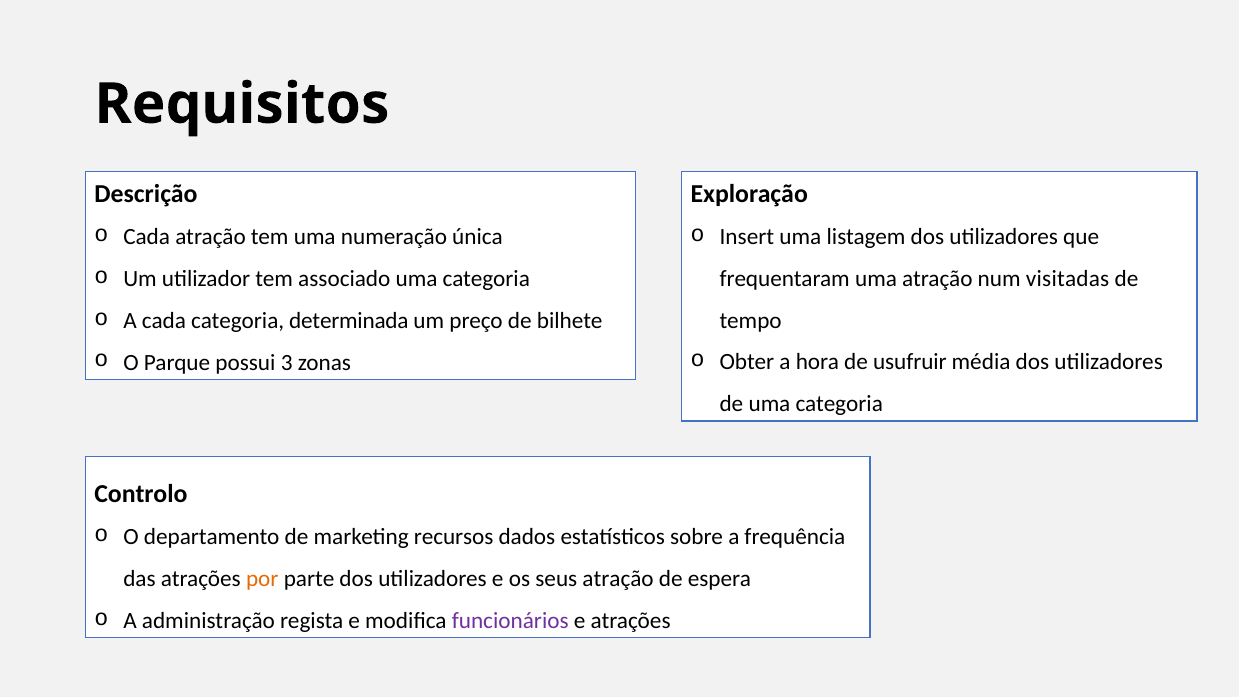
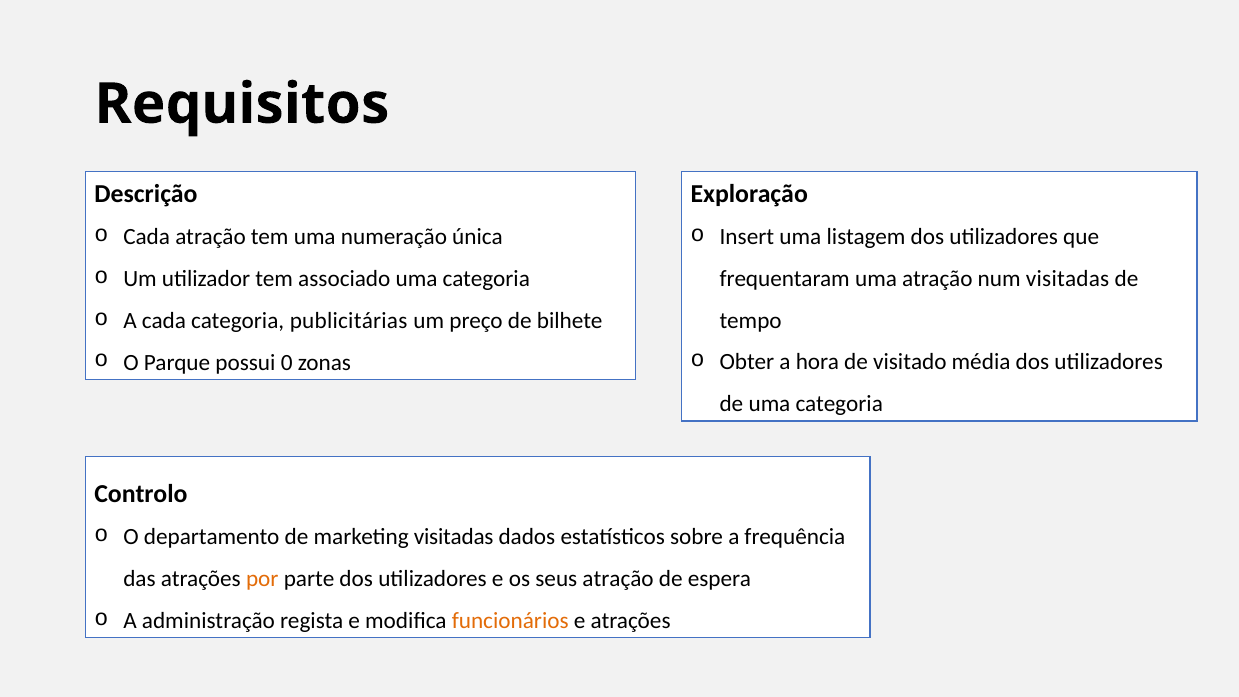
determinada: determinada -> publicitárias (349, 320)
3: 3 -> 0 (287, 362)
usufruir: usufruir -> visitado (910, 362)
marketing recursos: recursos -> visitadas (454, 537)
funcionários colour: purple -> orange (510, 621)
